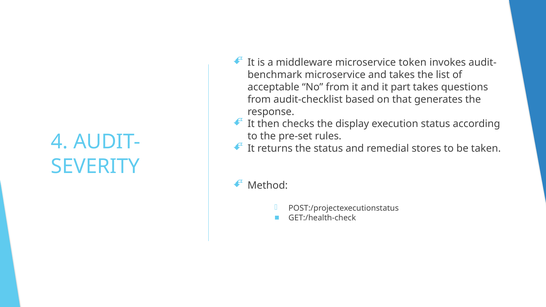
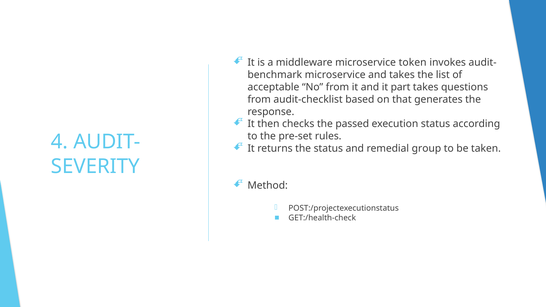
display: display -> passed (352, 124)
stores: stores -> group (426, 149)
